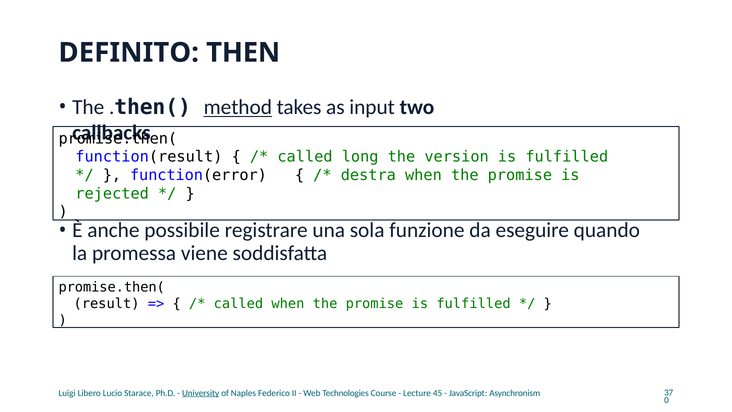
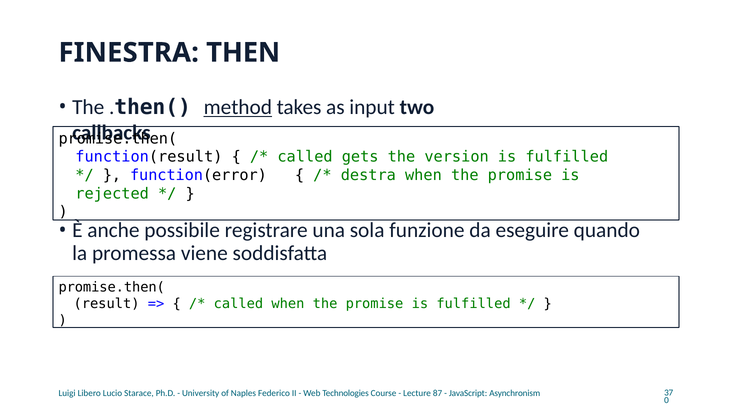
DEFINITO: DEFINITO -> FINESTRA (129, 53)
long: long -> gets (360, 157)
University underline: present -> none (201, 393)
45: 45 -> 87 (438, 393)
